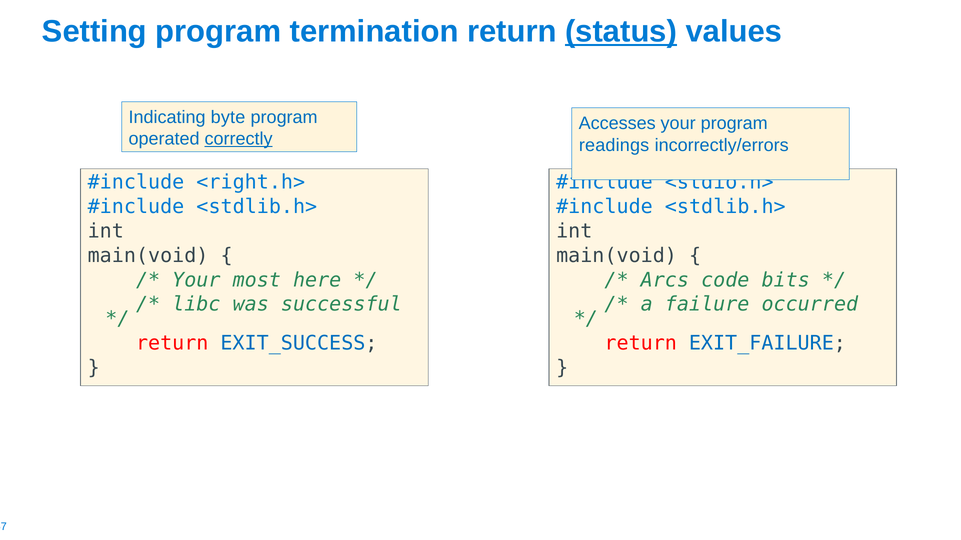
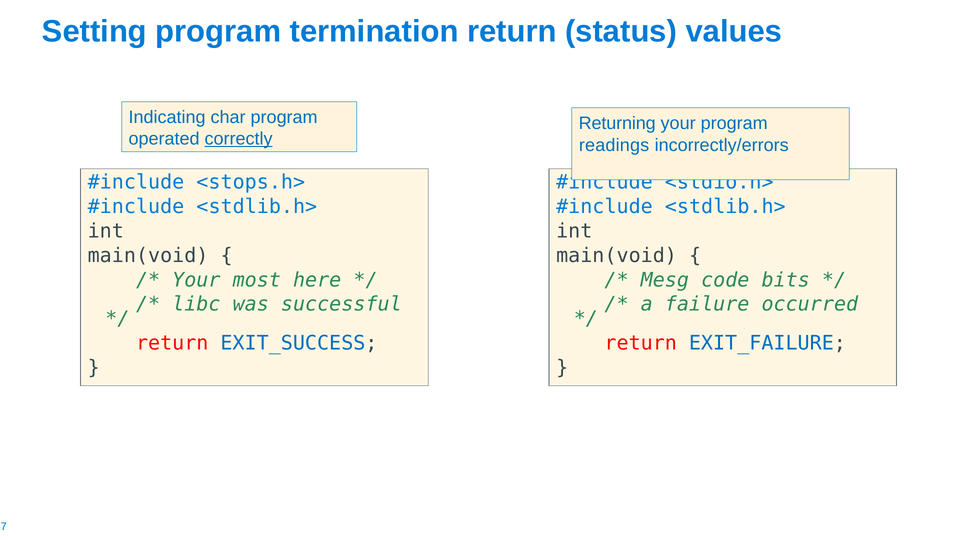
status underline: present -> none (621, 32)
byte: byte -> char (228, 117)
Accesses: Accesses -> Returning (617, 124)
<right.h>: <right.h> -> <stops.h> (251, 183)
Arcs: Arcs -> Mesg (665, 280)
